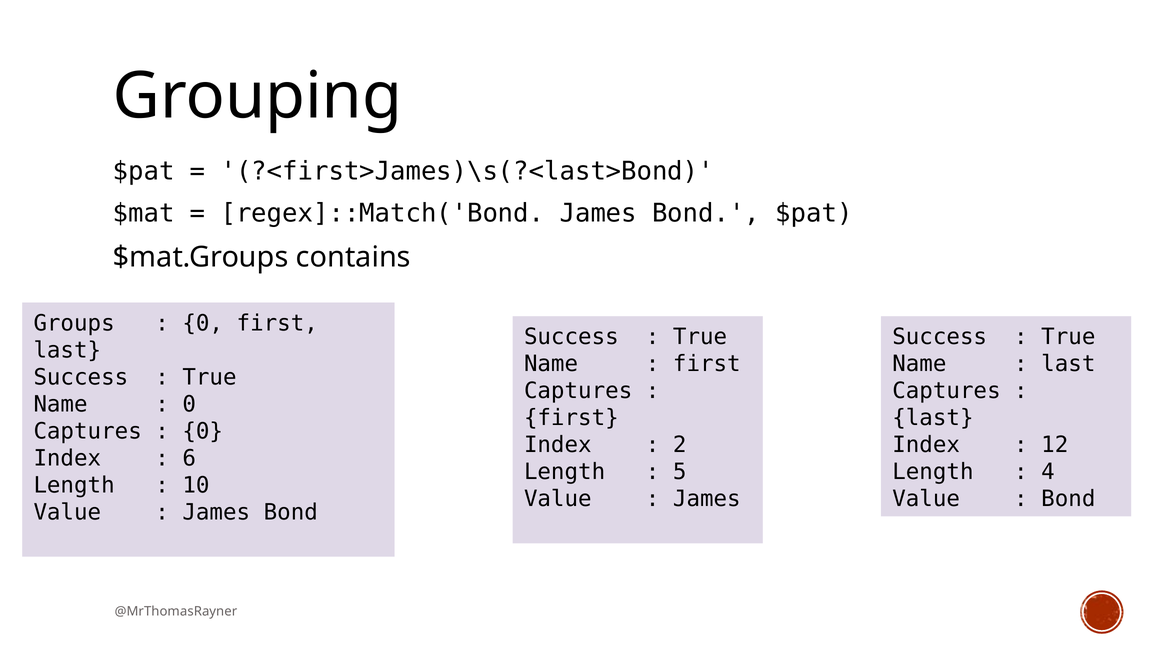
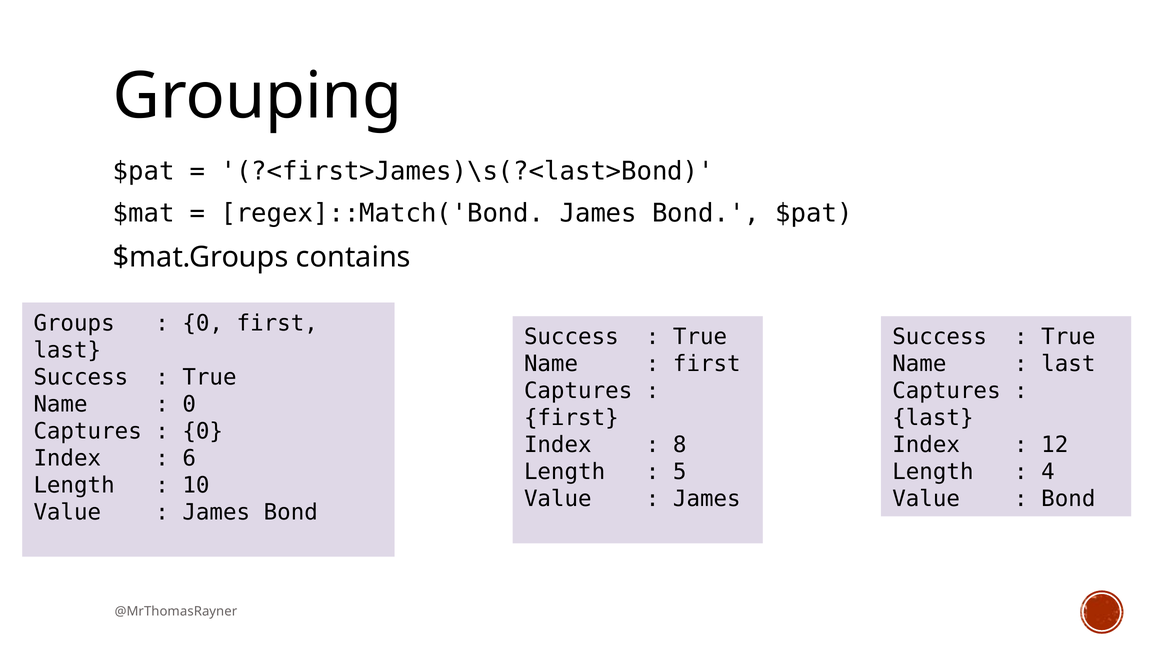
2: 2 -> 8 (680, 445)
